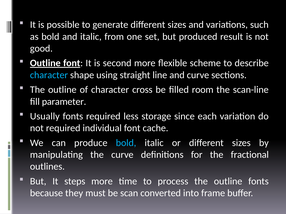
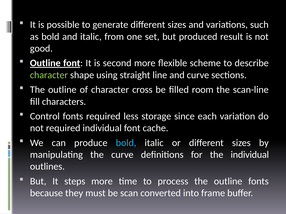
character colour: light blue -> light green (49, 75)
parameter: parameter -> characters (64, 102)
Usually: Usually -> Control (45, 116)
the fractional: fractional -> individual (250, 155)
